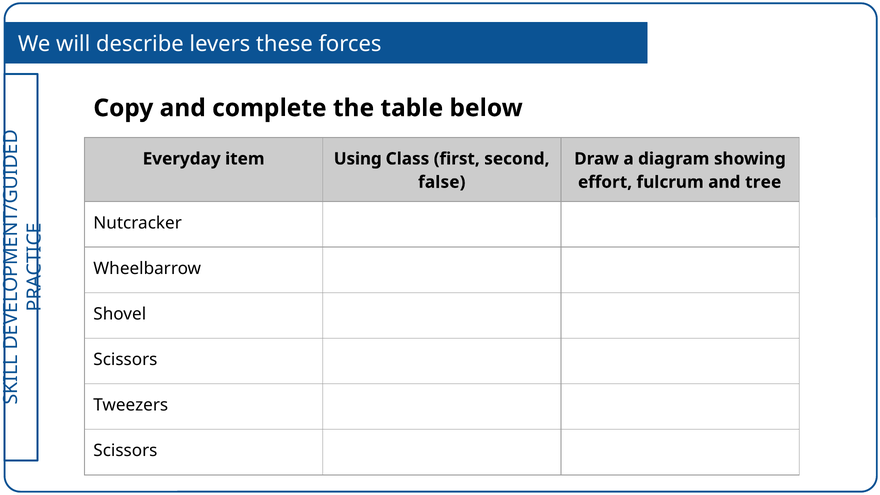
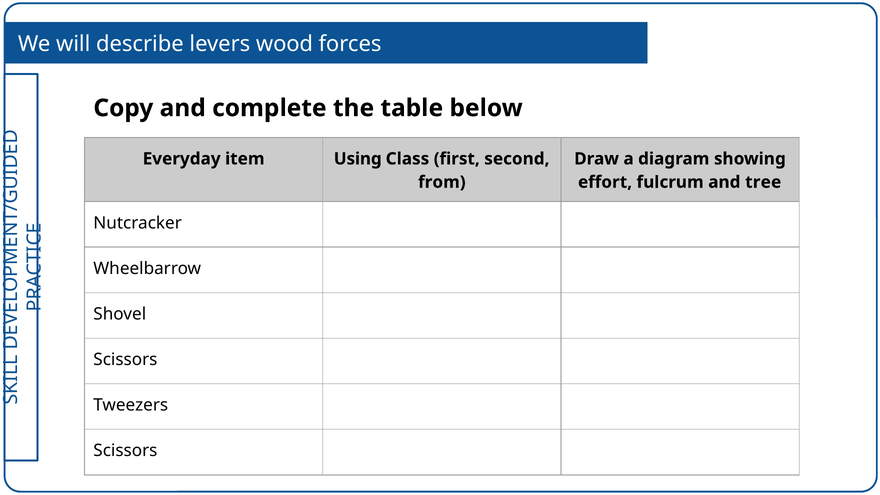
these: these -> wood (284, 44)
false: false -> from (442, 182)
